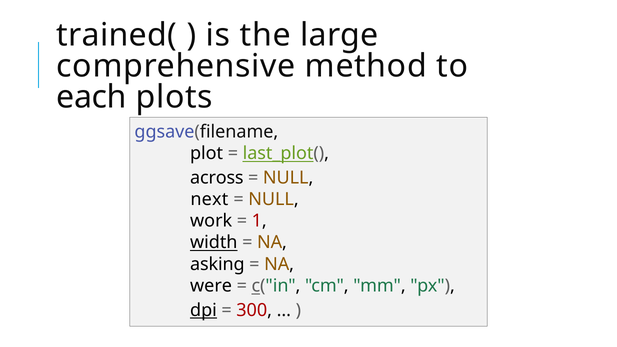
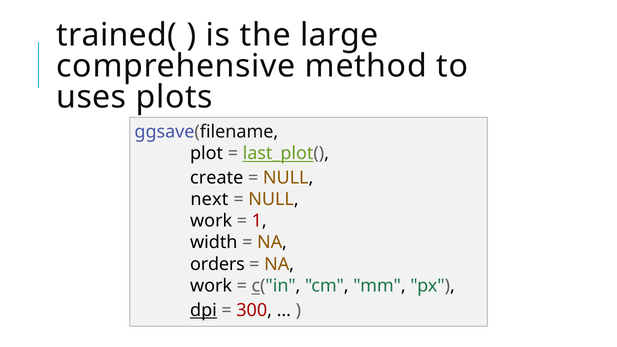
each: each -> uses (91, 97)
across: across -> create (217, 178)
width underline: present -> none (214, 243)
asking: asking -> orders (217, 264)
were: were -> work (211, 286)
